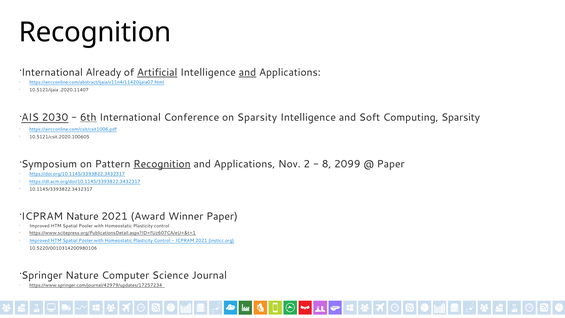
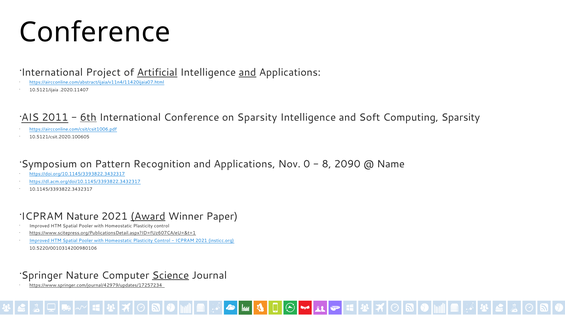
Recognition: Recognition -> Conference (95, 32)
Already: Already -> Project (103, 72)
2030: 2030 -> 2011 (55, 117)
Recognition underline: present -> none (162, 164)
2: 2 -> 0 (307, 164)
2099: 2099 -> 2090 (347, 164)
Paper: Paper -> Name (391, 164)
Award underline: none -> present (148, 216)
Science underline: none -> present (171, 275)
